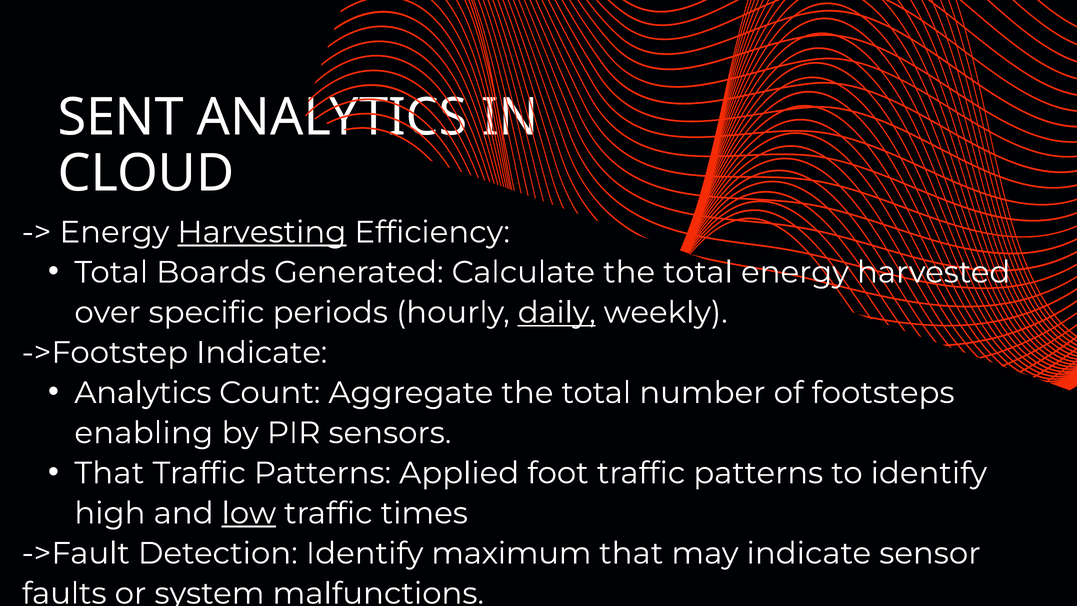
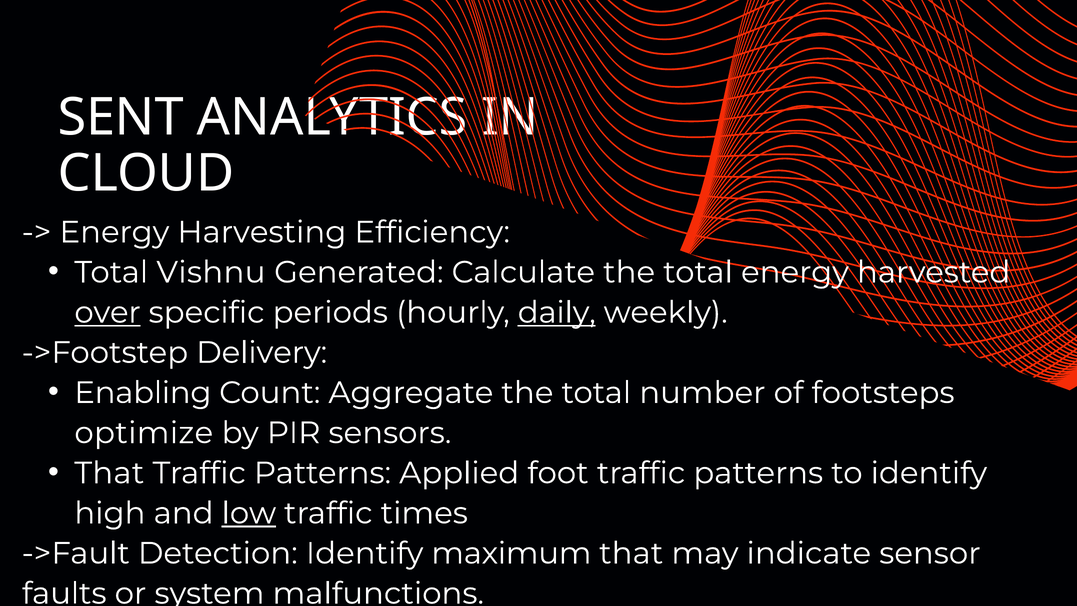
Harvesting underline: present -> none (262, 232)
Boards: Boards -> Vishnu (211, 272)
over underline: none -> present (108, 312)
->Footstep Indicate: Indicate -> Delivery (262, 353)
Analytics: Analytics -> Enabling (143, 393)
enabling: enabling -> optimize (144, 433)
